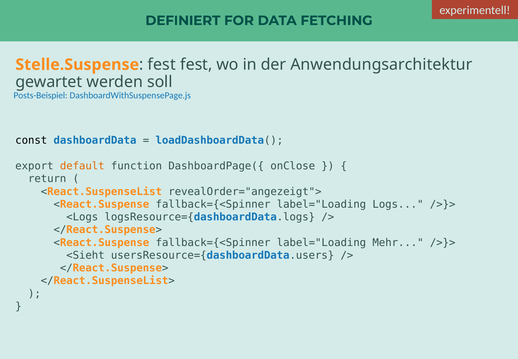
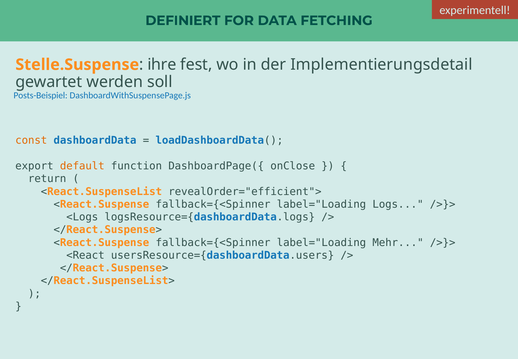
fest: fest -> ihre (162, 65)
Anwendungsarchitektur: Anwendungsarchitektur -> Implementierungsdetail (381, 65)
const colour: black -> orange (31, 140)
revealOrder="angezeigt">: revealOrder="angezeigt"> -> revealOrder="efficient"> (245, 191)
<Sieht: <Sieht -> <React (85, 255)
